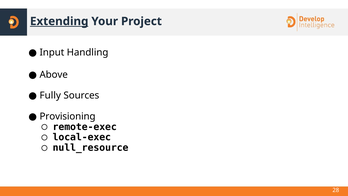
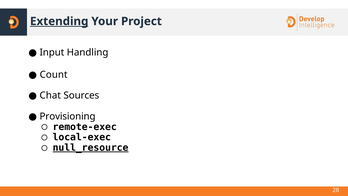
Above: Above -> Count (54, 74)
Fully: Fully -> Chat (50, 95)
null_resource underline: none -> present (91, 148)
